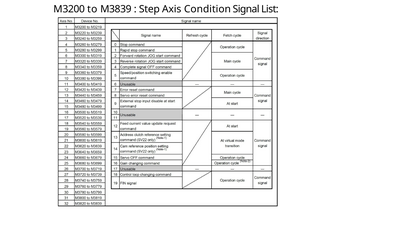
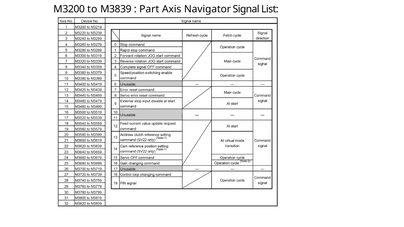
Step: Step -> Part (149, 9)
Condition: Condition -> Navigator (207, 9)
